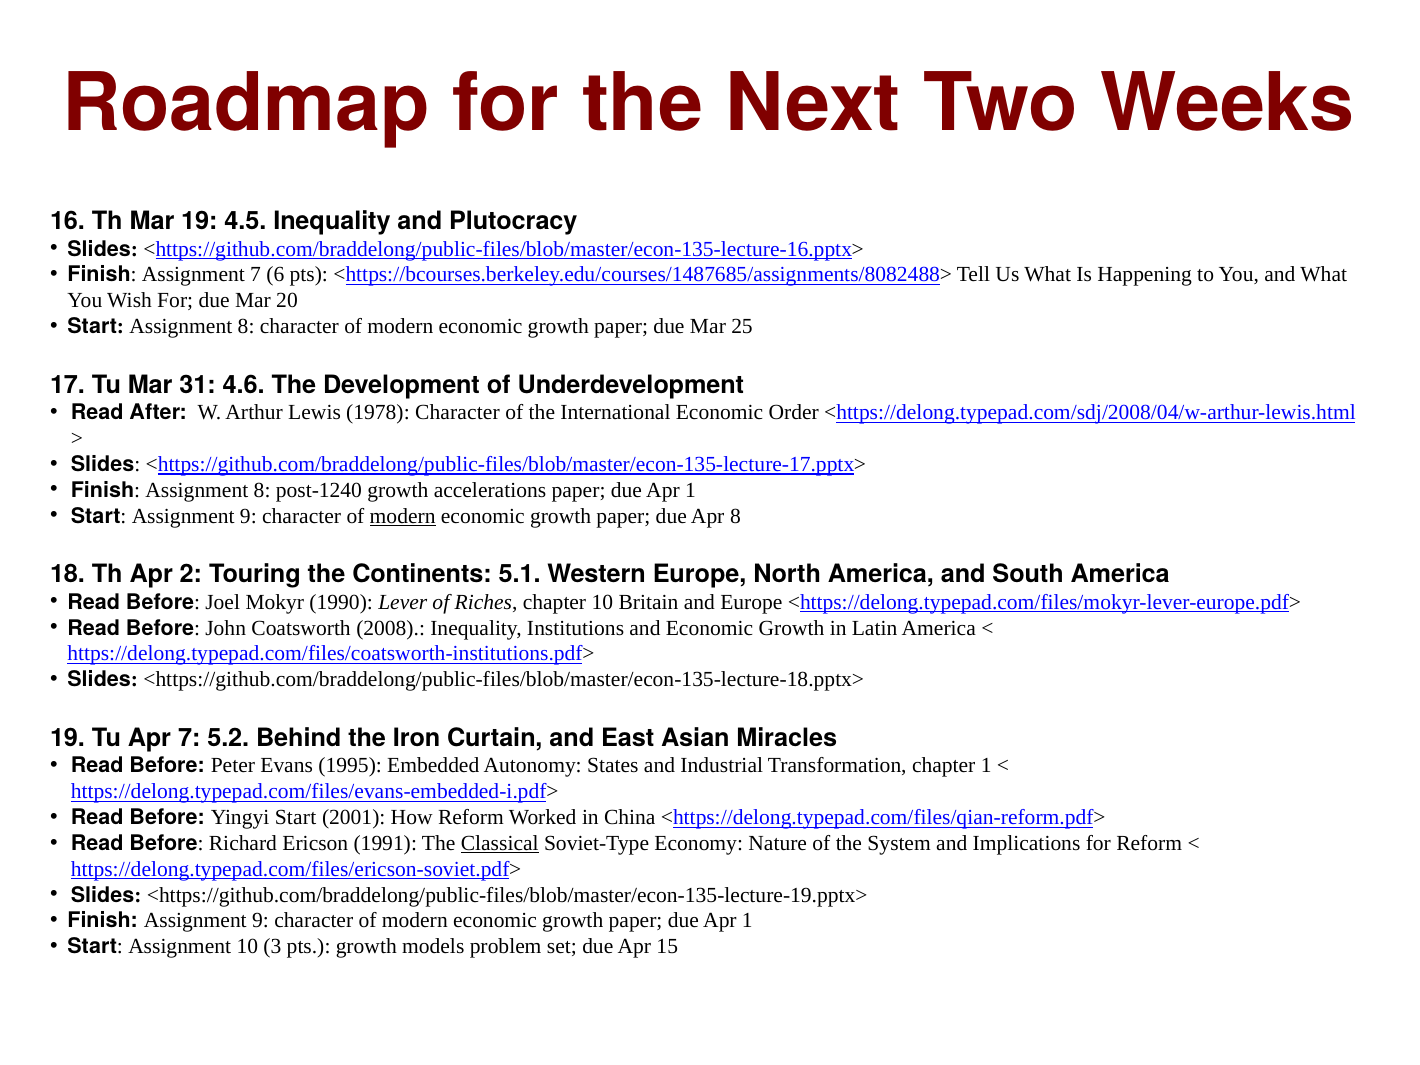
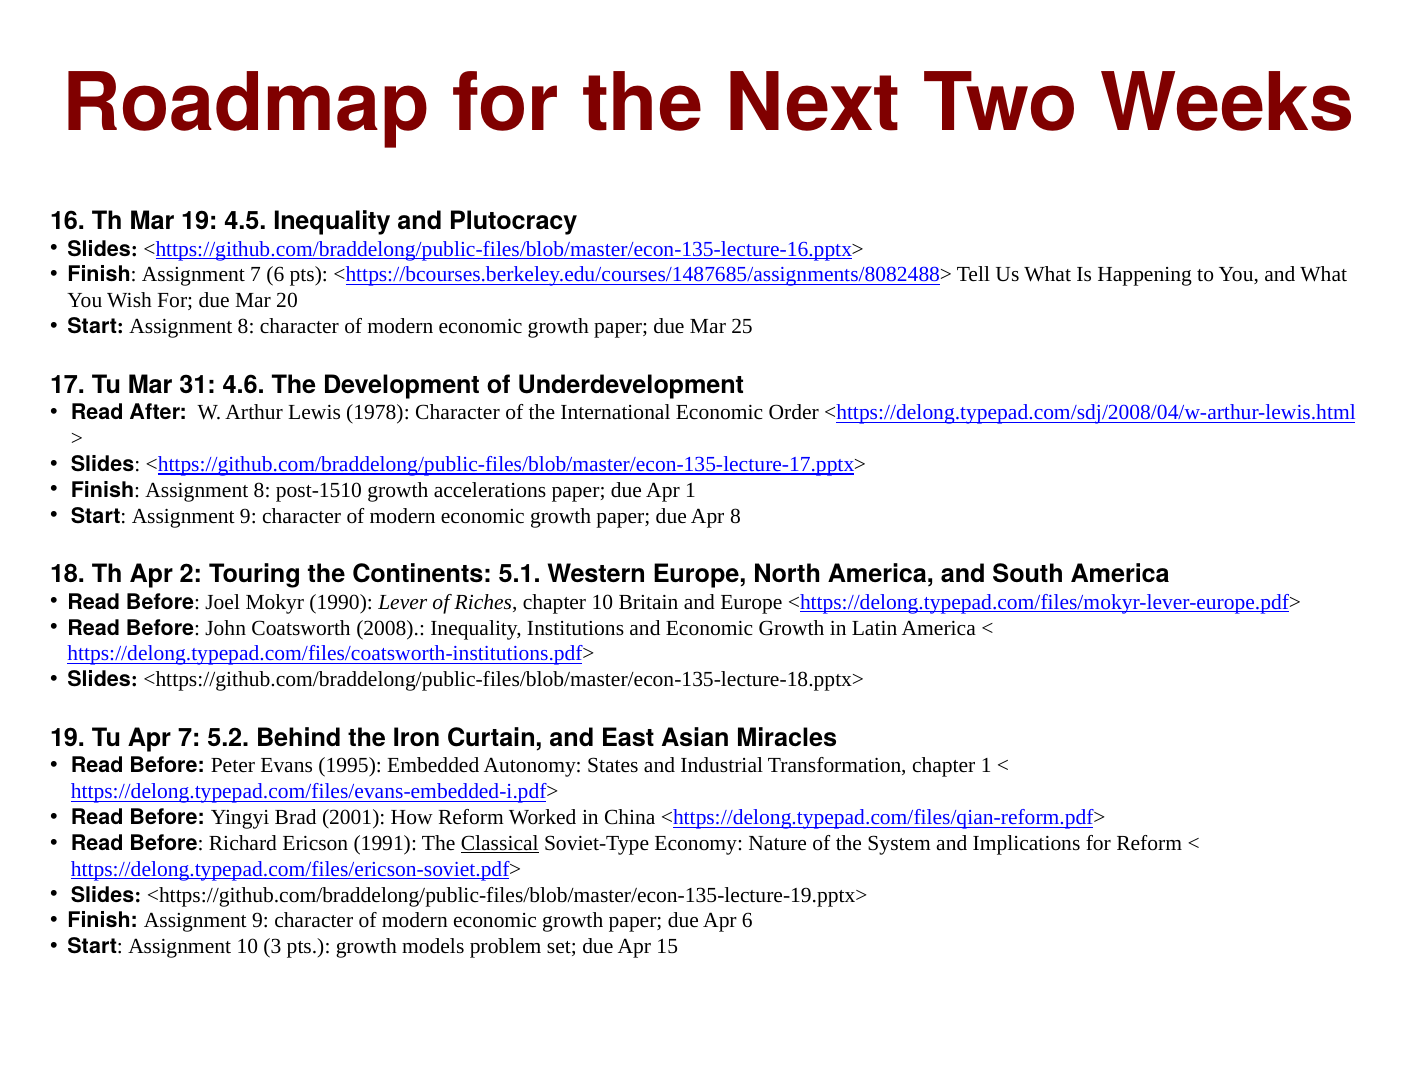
post-1240: post-1240 -> post-1510 (319, 490)
modern underline: present -> none (403, 516)
Yingyi Start: Start -> Brad (296, 818)
1: 1 -> 6 (747, 921)
